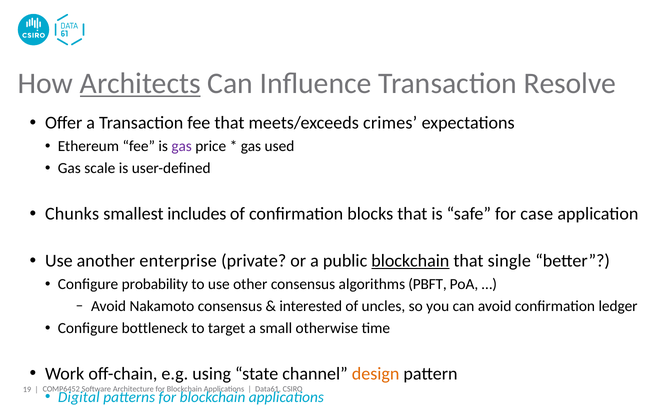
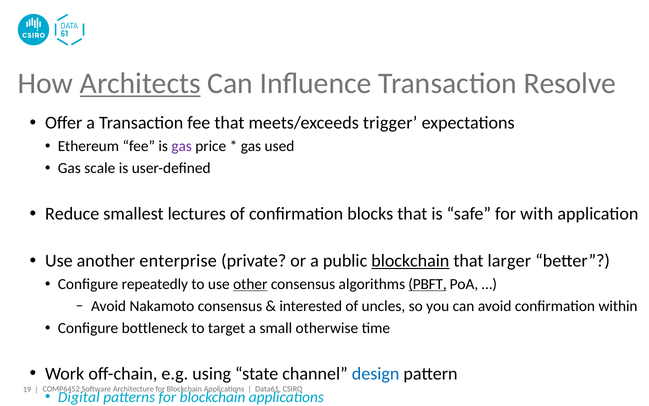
crimes: crimes -> trigger (390, 123)
Chunks: Chunks -> Reduce (72, 214)
includes: includes -> lectures (197, 214)
case: case -> with (537, 214)
single: single -> larger (509, 260)
probability: probability -> repeatedly (155, 284)
other underline: none -> present (250, 284)
PBFT underline: none -> present (427, 284)
ledger: ledger -> within (618, 306)
design colour: orange -> blue (376, 373)
